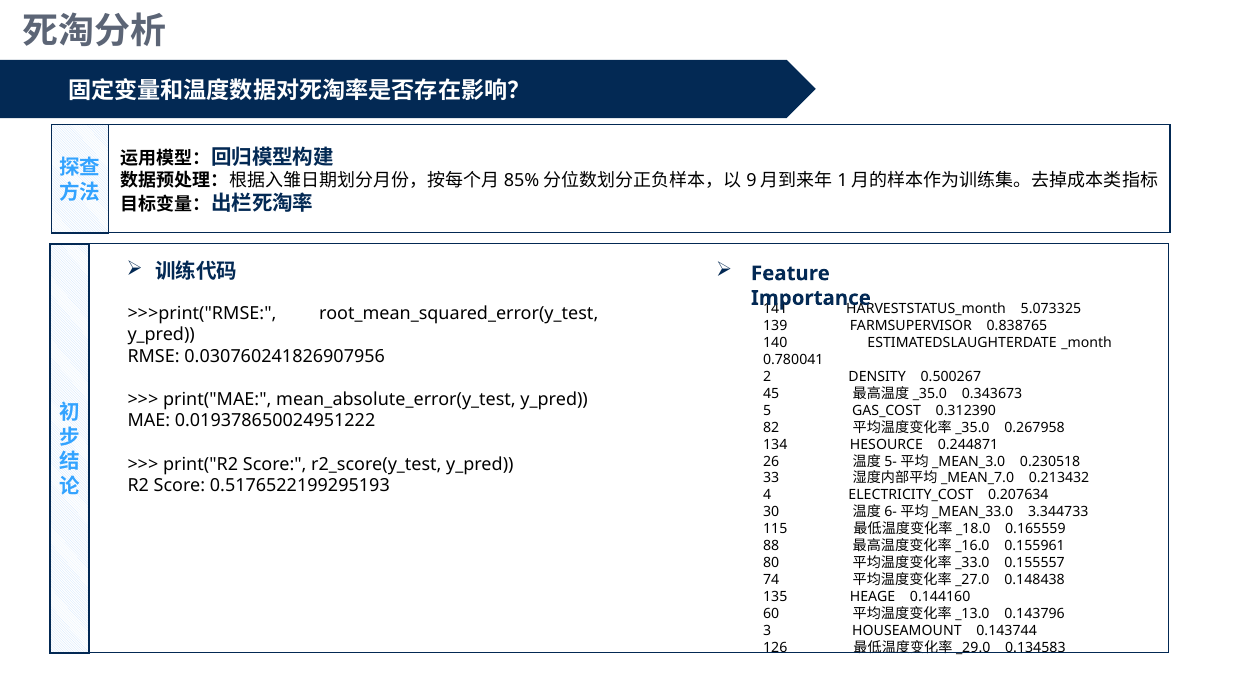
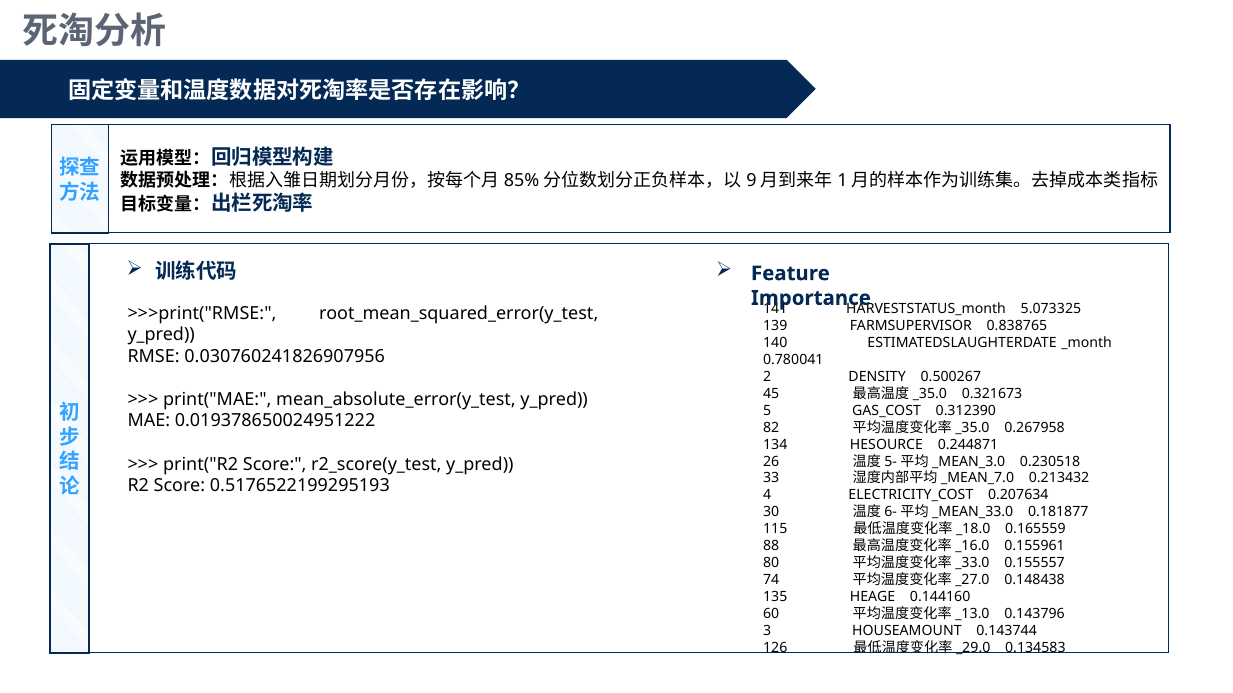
0.343673: 0.343673 -> 0.321673 (992, 394)
3.344733: 3.344733 -> 0.181877 (1058, 513)
